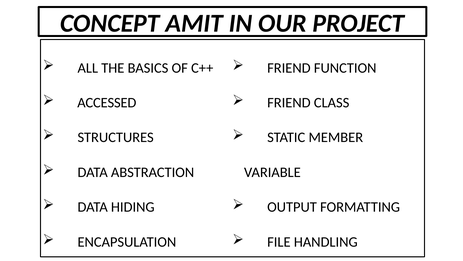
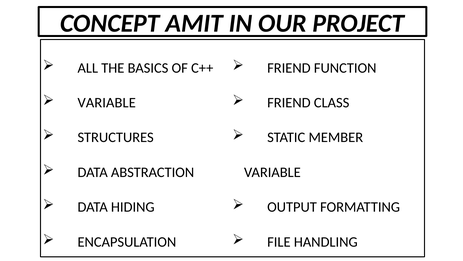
ACCESSED: ACCESSED -> VARIABLE (107, 102)
